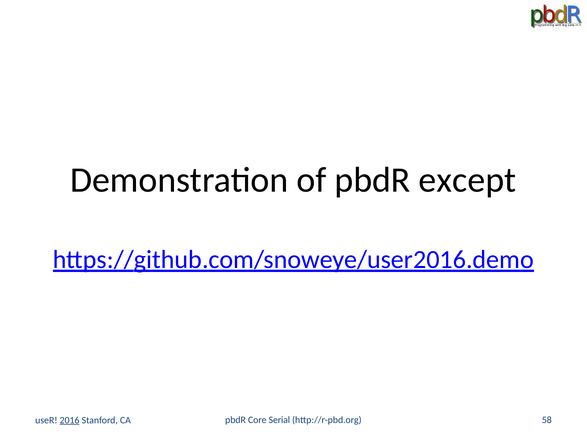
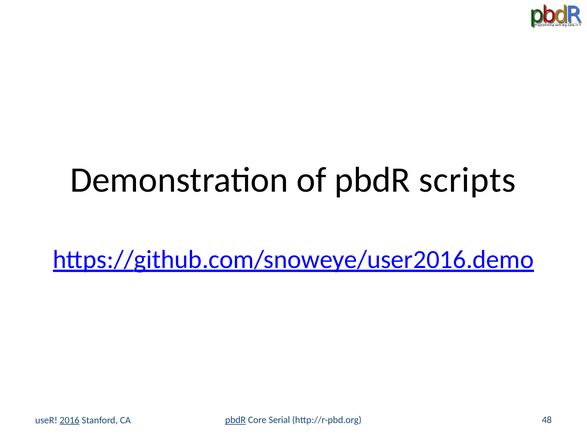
except: except -> scripts (467, 180)
pbdR underline: none -> present (235, 420)
58: 58 -> 48 (547, 420)
